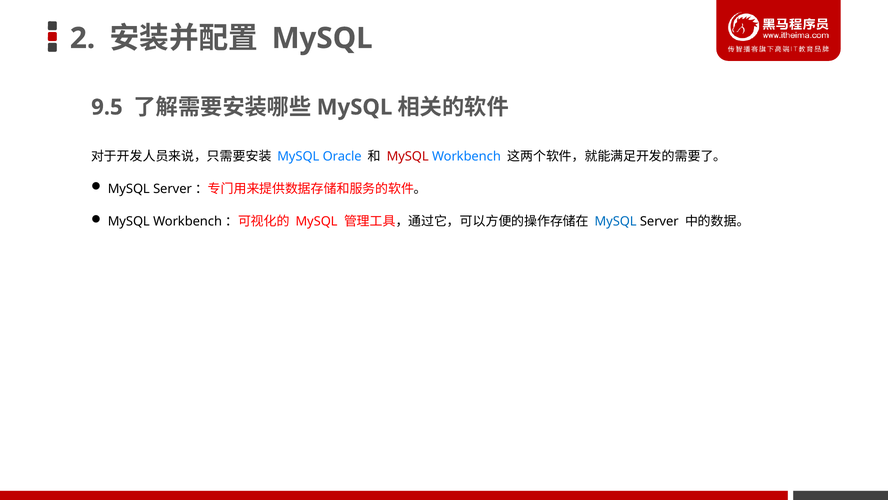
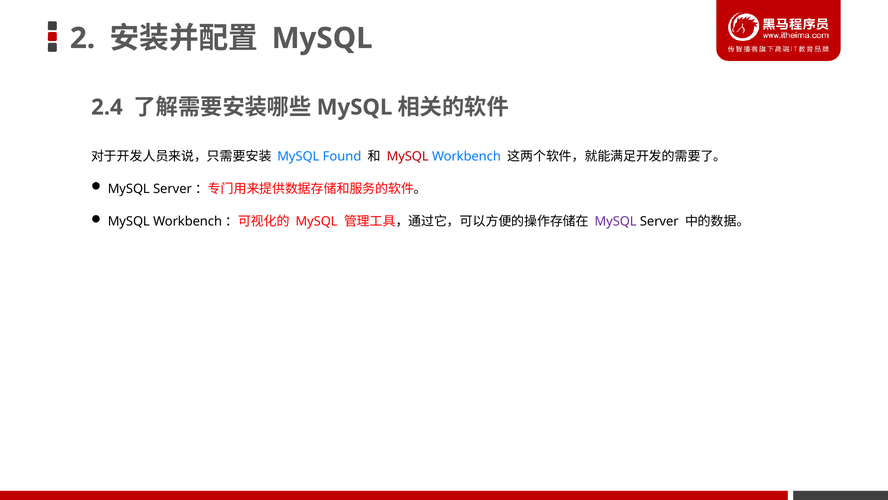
9.5: 9.5 -> 2.4 (107, 107)
Oracle: Oracle -> Found (342, 156)
MySQL colour: blue -> purple (616, 221)
